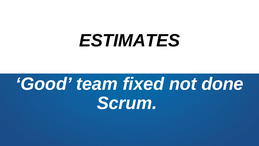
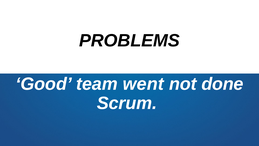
ESTIMATES: ESTIMATES -> PROBLEMS (129, 41)
fixed: fixed -> went (143, 84)
